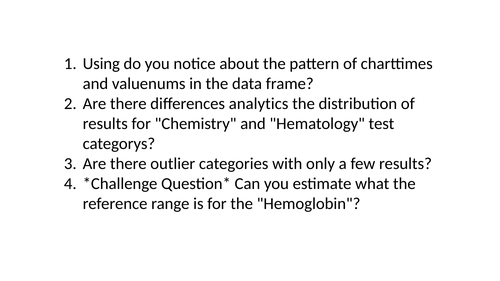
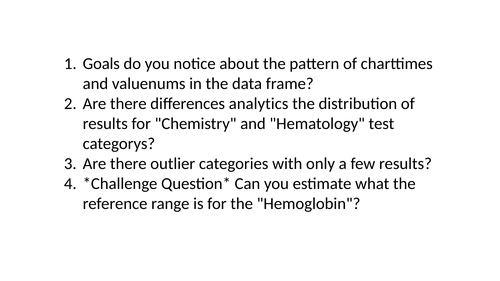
Using: Using -> Goals (101, 64)
